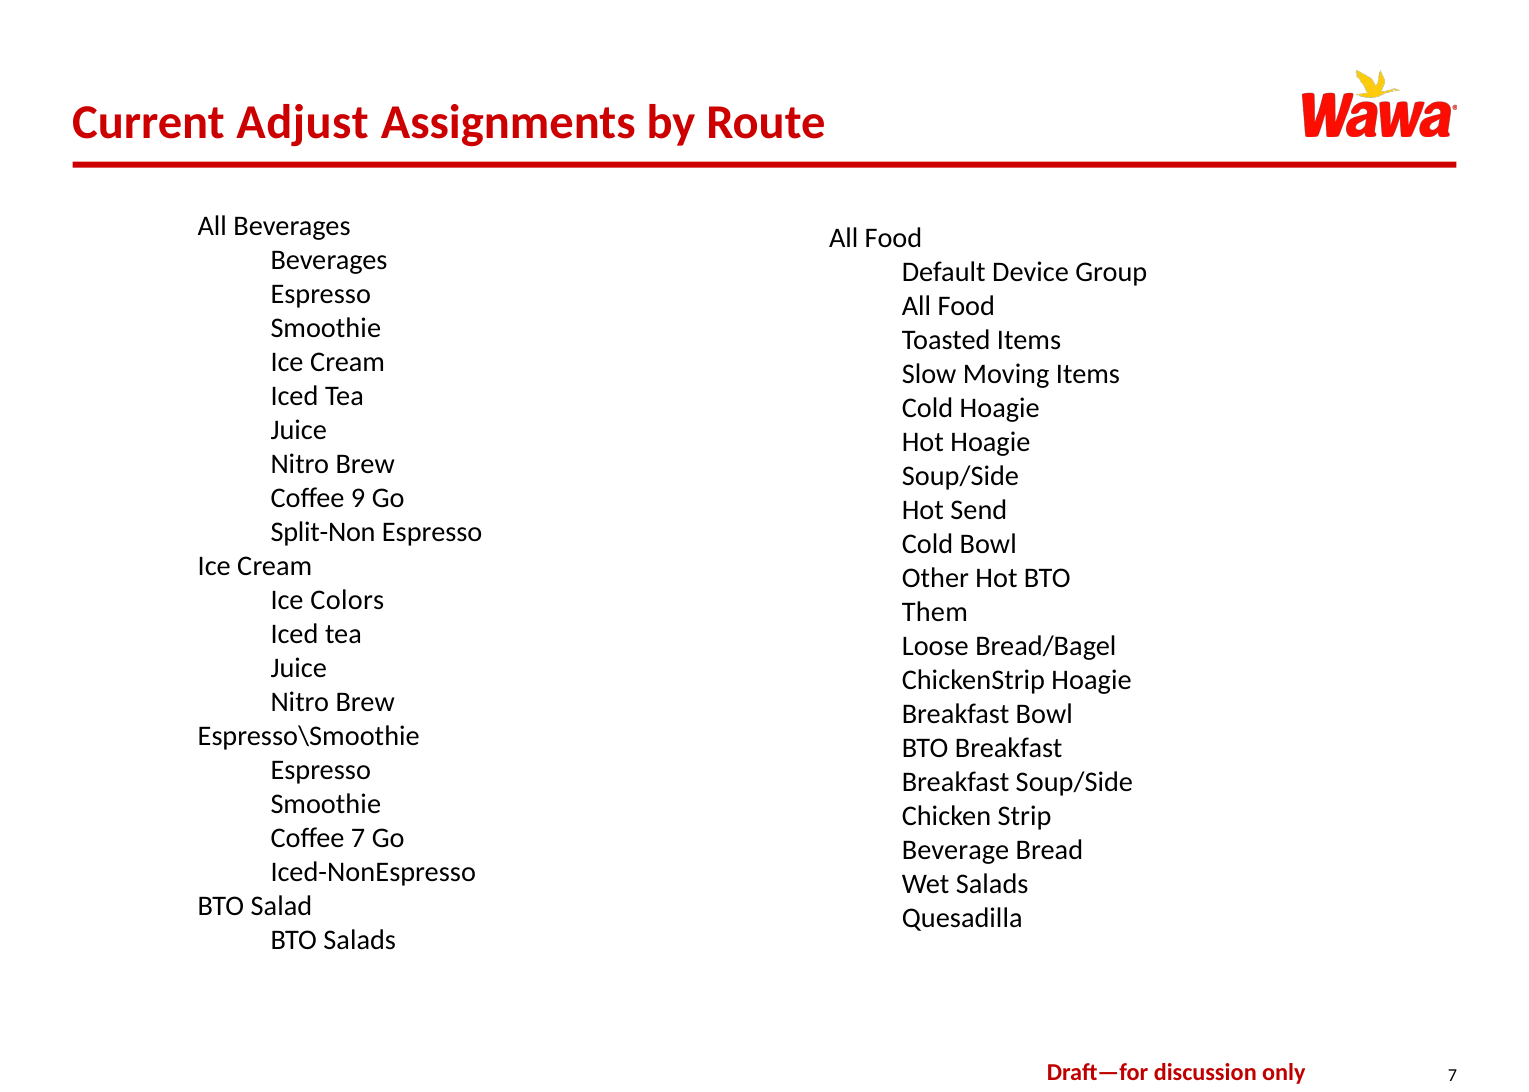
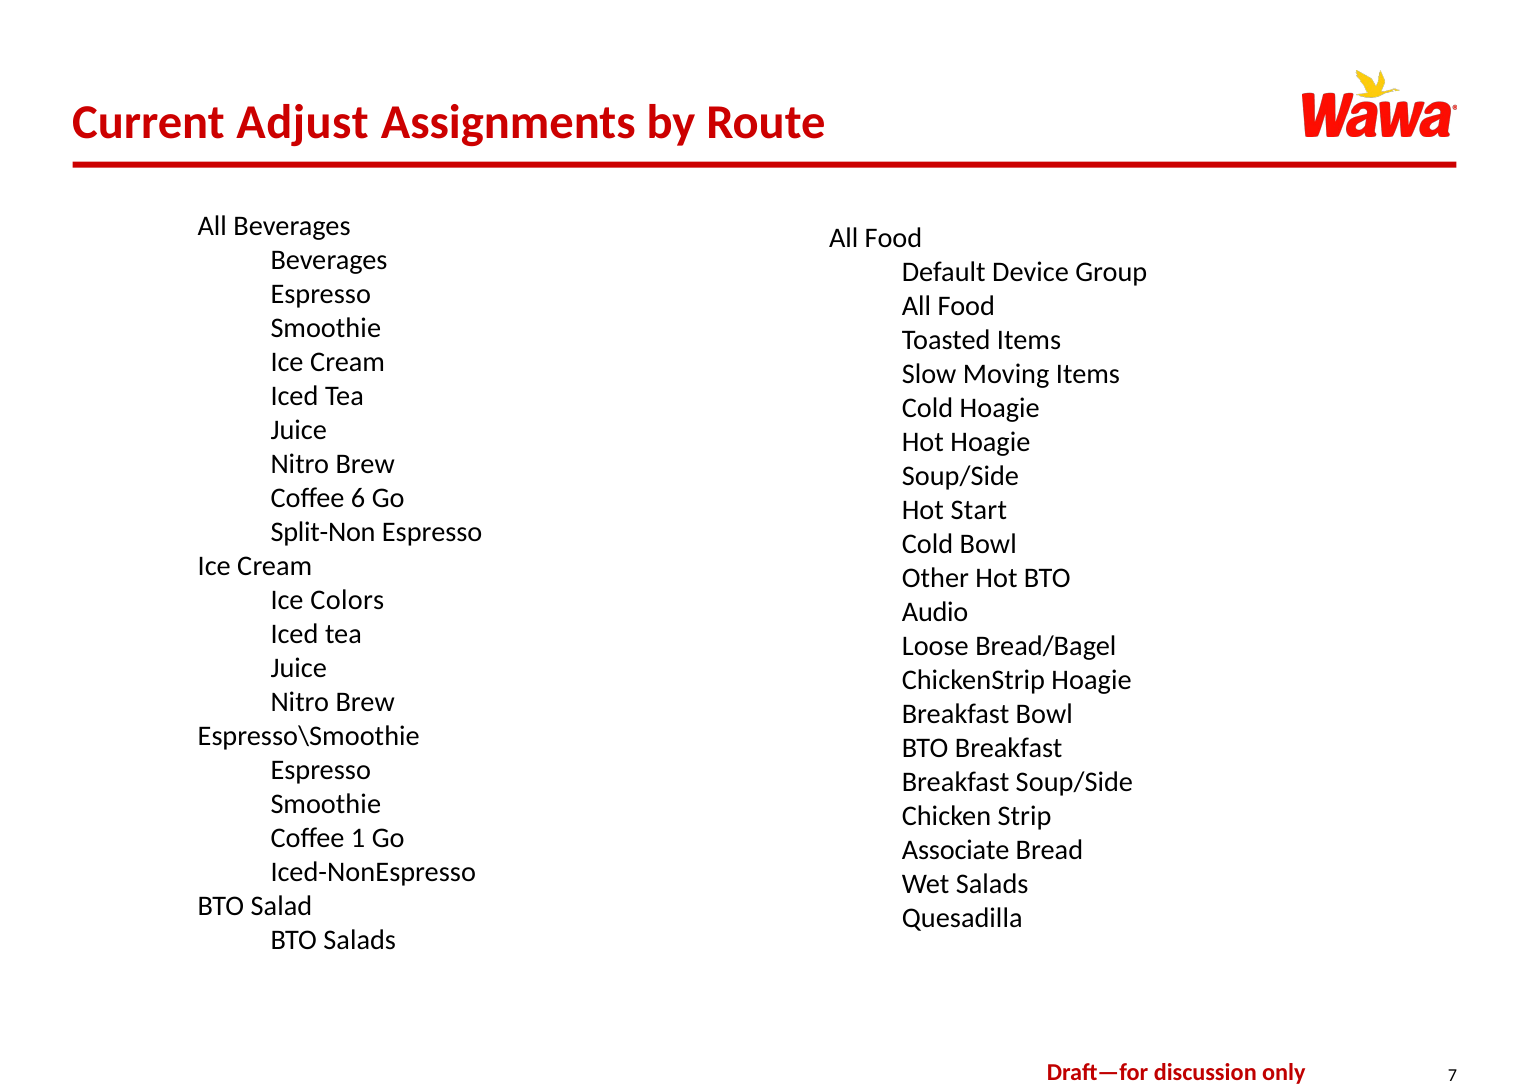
9: 9 -> 6 (358, 498)
Send: Send -> Start (979, 510)
Them: Them -> Audio (935, 612)
Coffee 7: 7 -> 1 (358, 838)
Beverage: Beverage -> Associate (956, 850)
